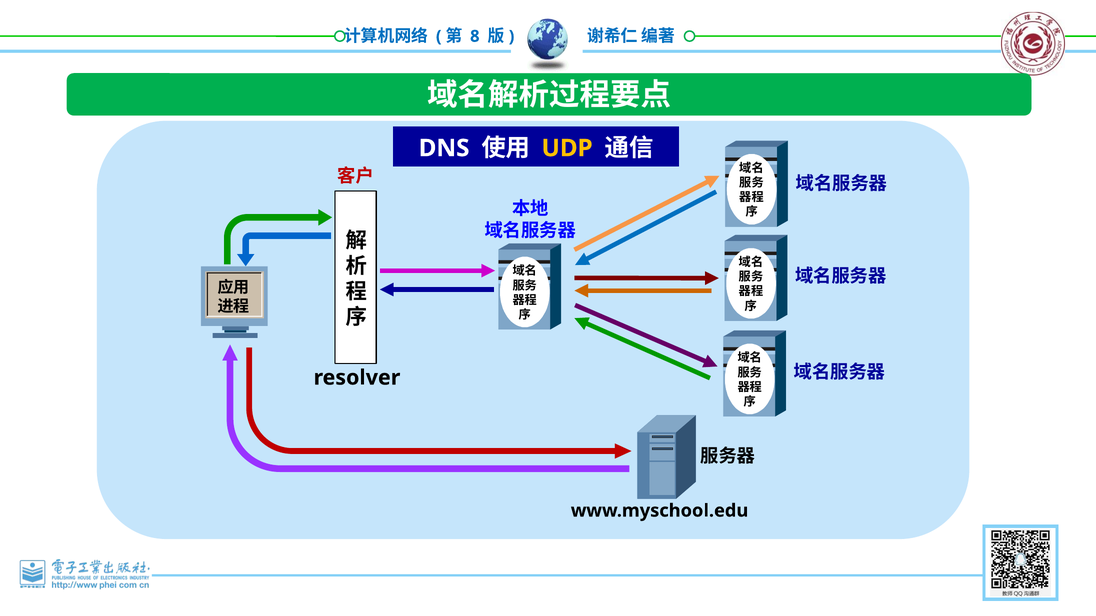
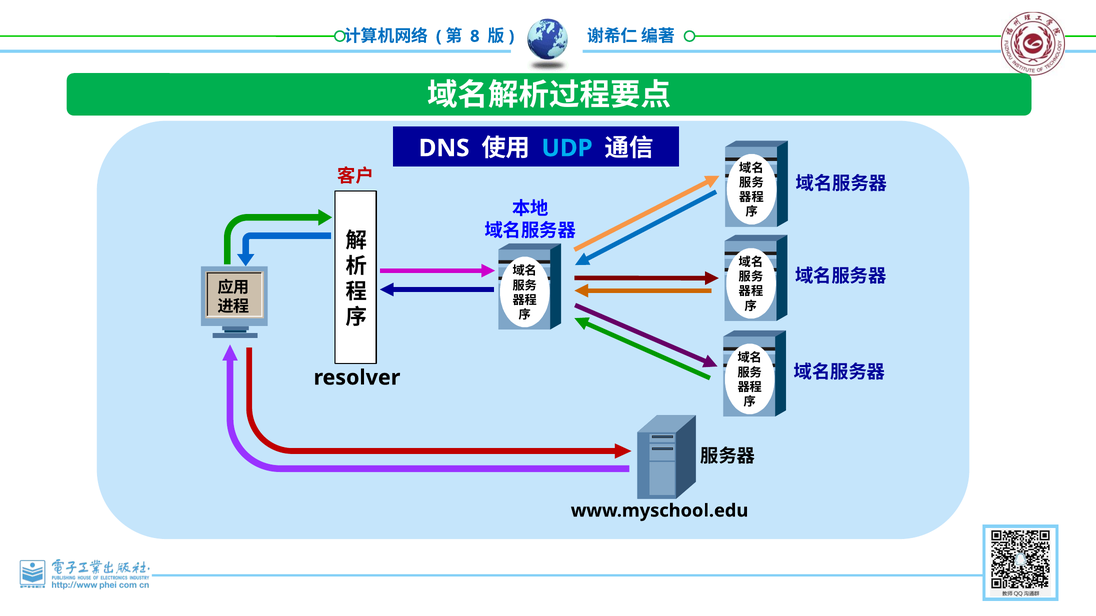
UDP colour: yellow -> light blue (567, 148)
